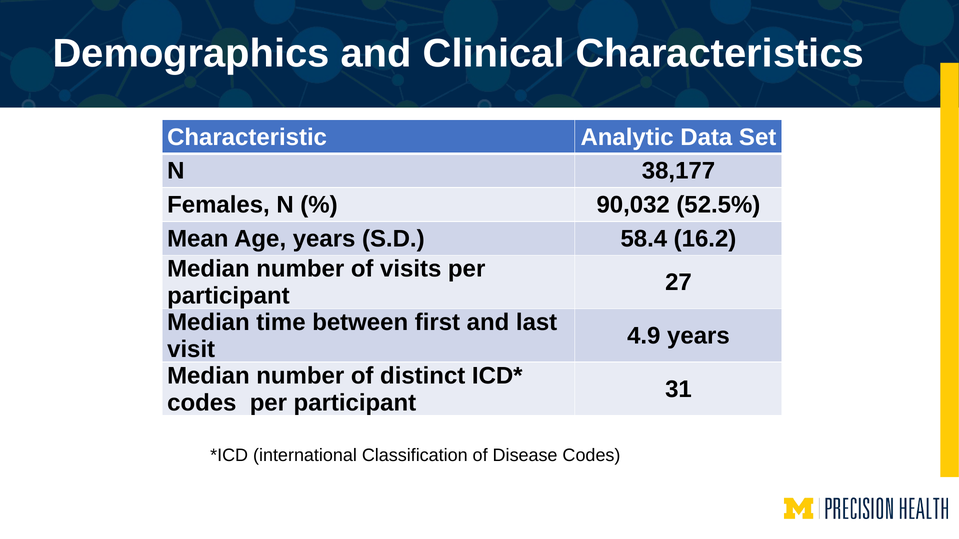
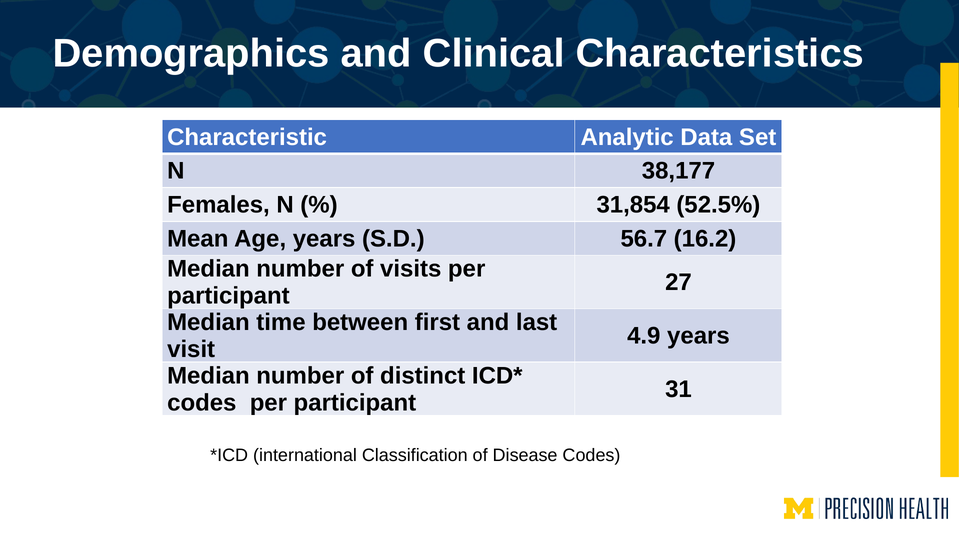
90,032: 90,032 -> 31,854 (633, 205)
58.4: 58.4 -> 56.7 (644, 239)
